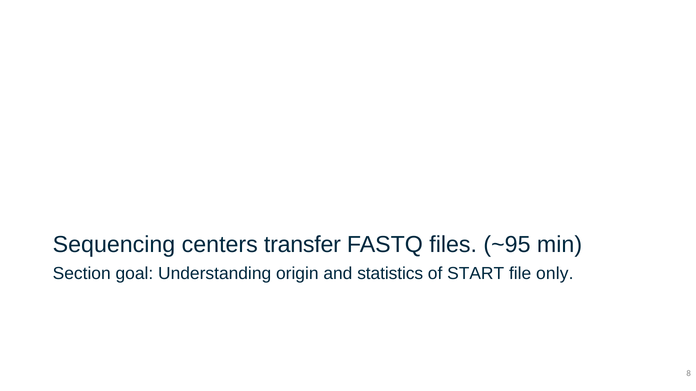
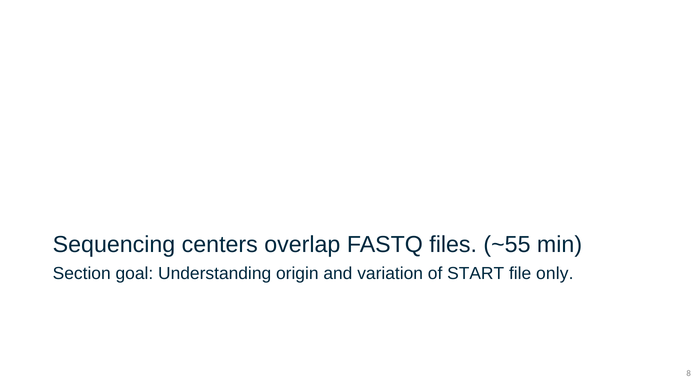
transfer: transfer -> overlap (302, 245)
~95: ~95 -> ~55 (507, 245)
statistics: statistics -> variation (390, 274)
